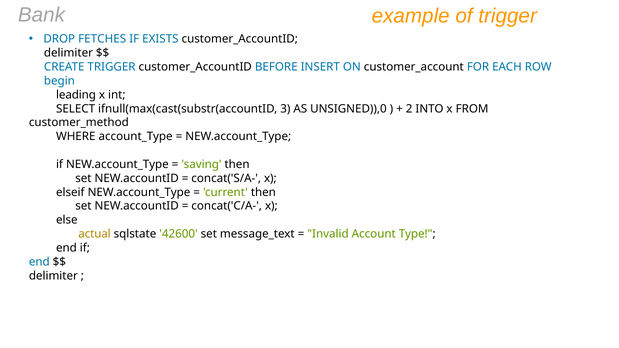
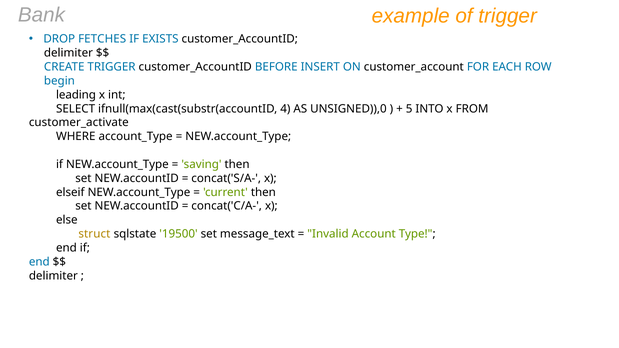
3: 3 -> 4 (285, 109)
2: 2 -> 5 (409, 109)
customer_method: customer_method -> customer_activate (79, 123)
actual: actual -> struct (94, 234)
42600: 42600 -> 19500 (179, 234)
